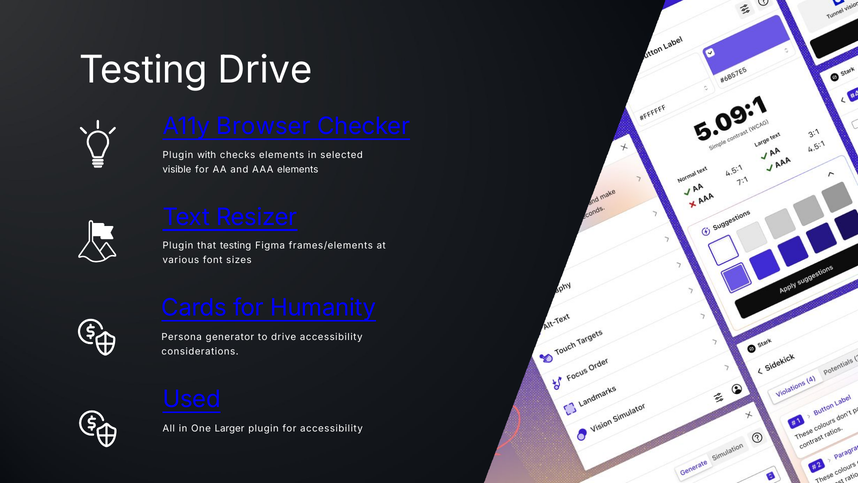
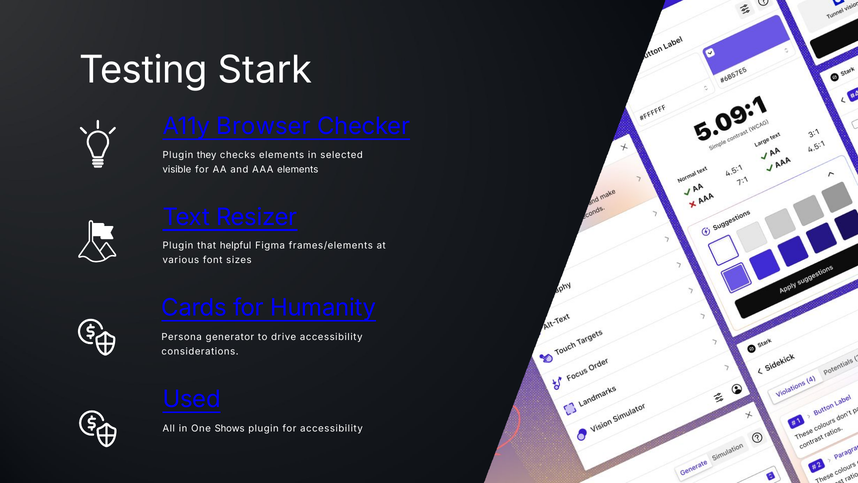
Testing Drive: Drive -> Stark (265, 70)
with: with -> they (207, 155)
that testing: testing -> helpful (236, 246)
Larger: Larger -> Shows (230, 428)
